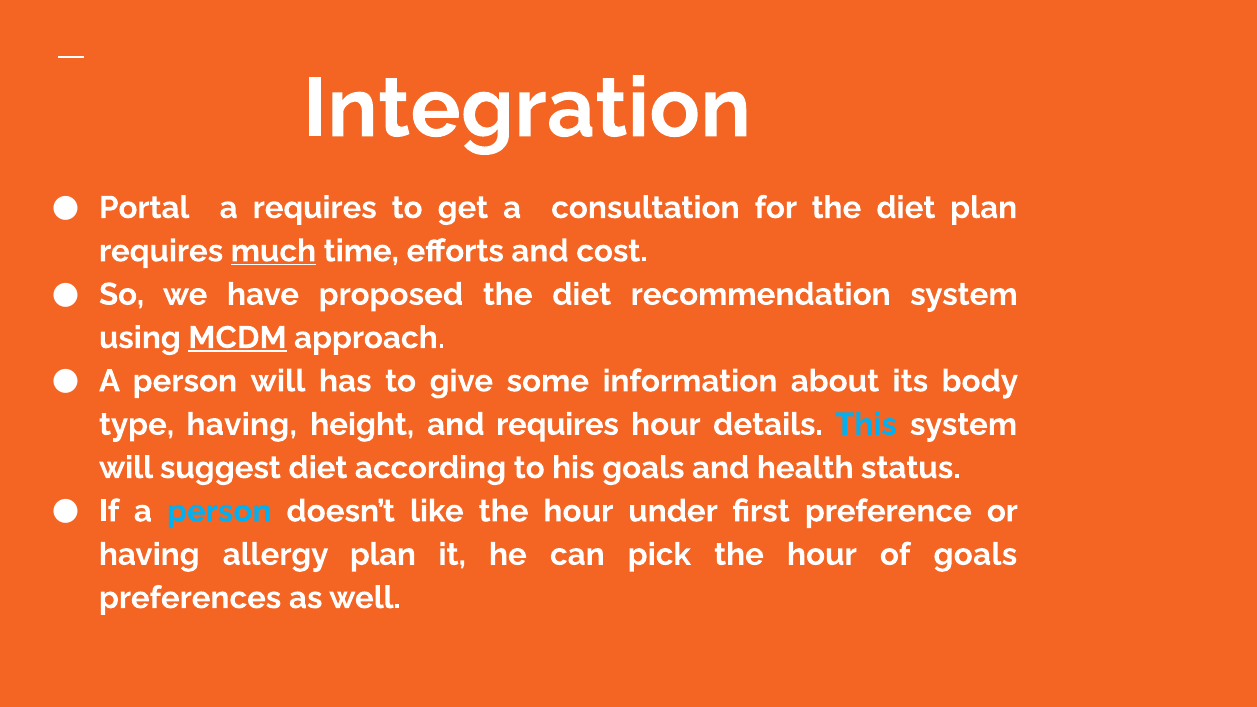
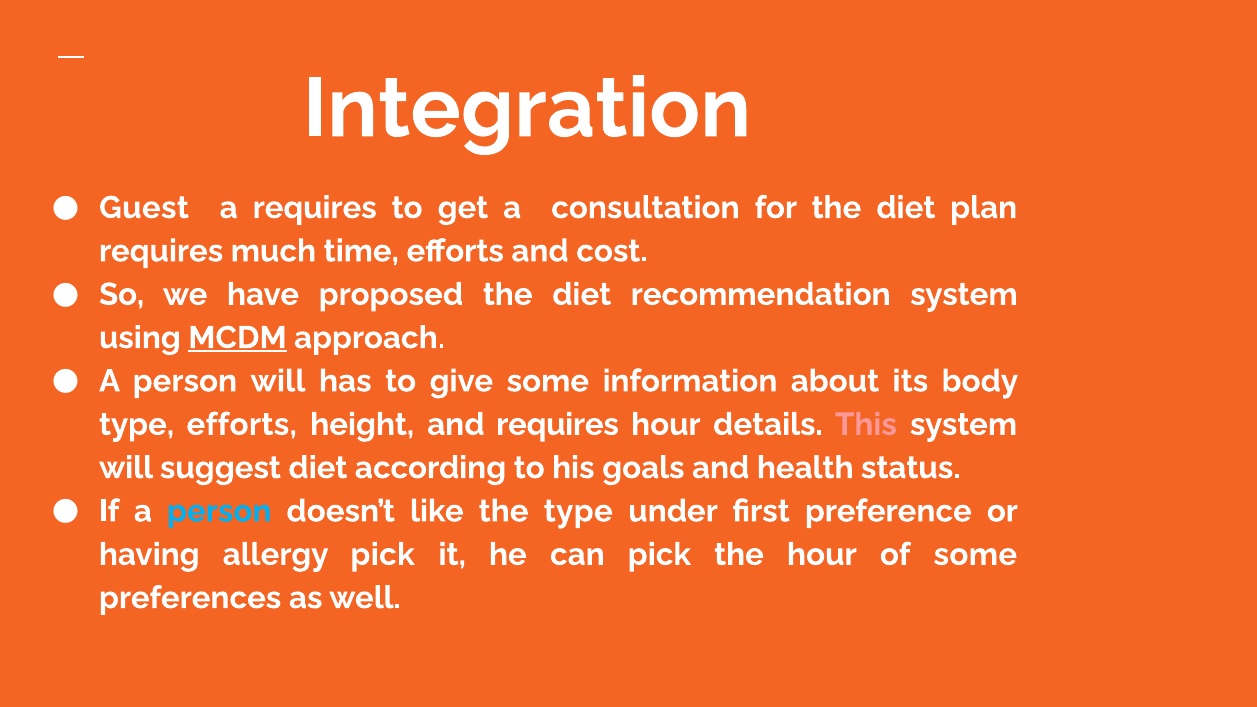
Portal: Portal -> Guest (144, 208)
much underline: present -> none (273, 251)
type having: having -> efforts (242, 424)
This colour: light blue -> pink (866, 424)
like the hour: hour -> type (578, 511)
allergy plan: plan -> pick (383, 555)
of goals: goals -> some (975, 555)
